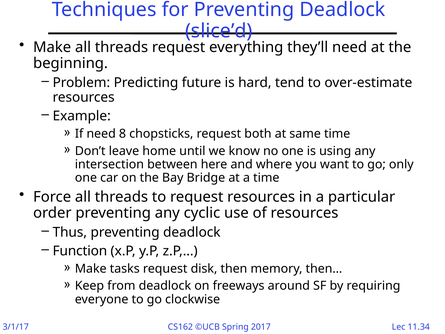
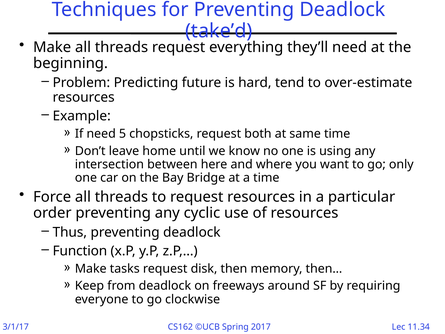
slice’d: slice’d -> take’d (219, 31)
8: 8 -> 5 (123, 134)
